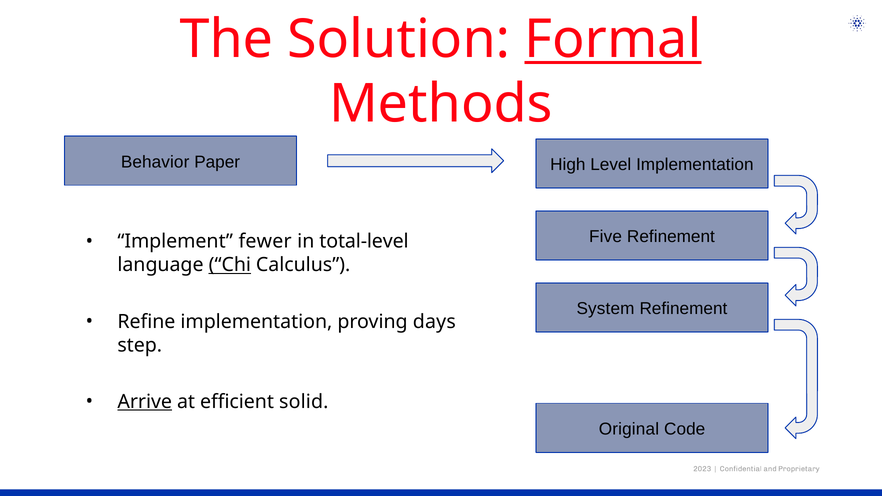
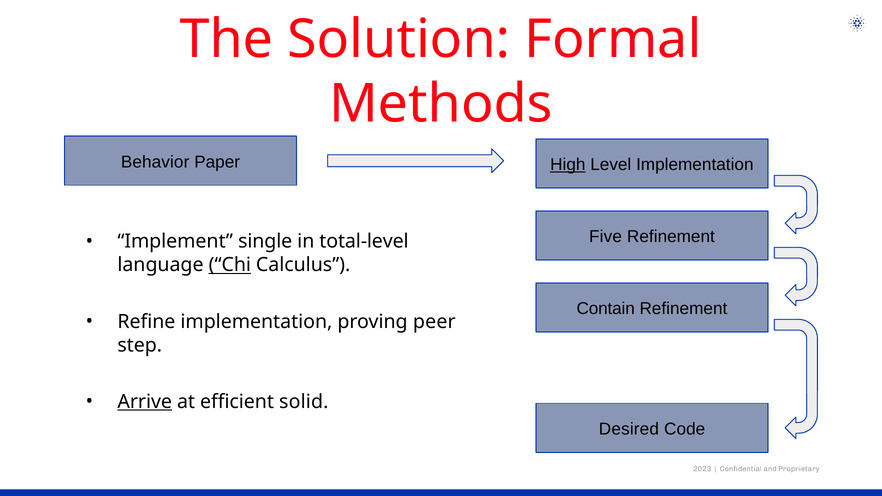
Formal underline: present -> none (613, 39)
High underline: none -> present (568, 165)
fewer: fewer -> single (265, 242)
System: System -> Contain (606, 309)
days: days -> peer (434, 322)
Original: Original -> Desired (629, 429)
